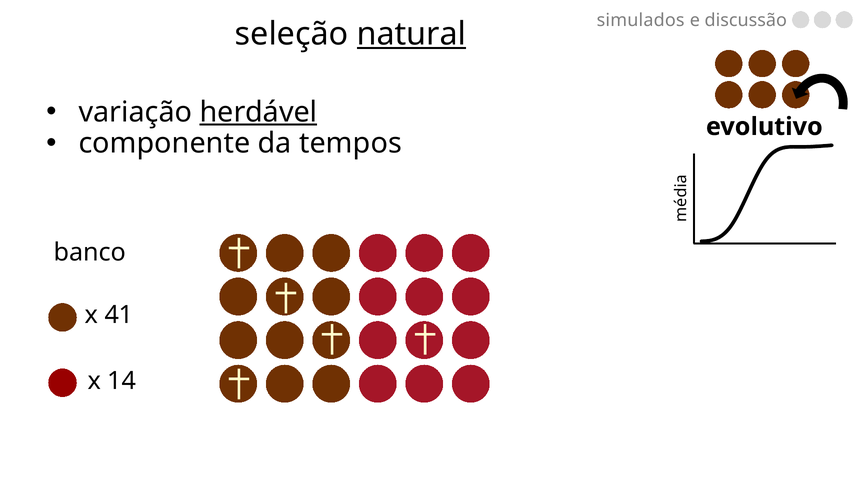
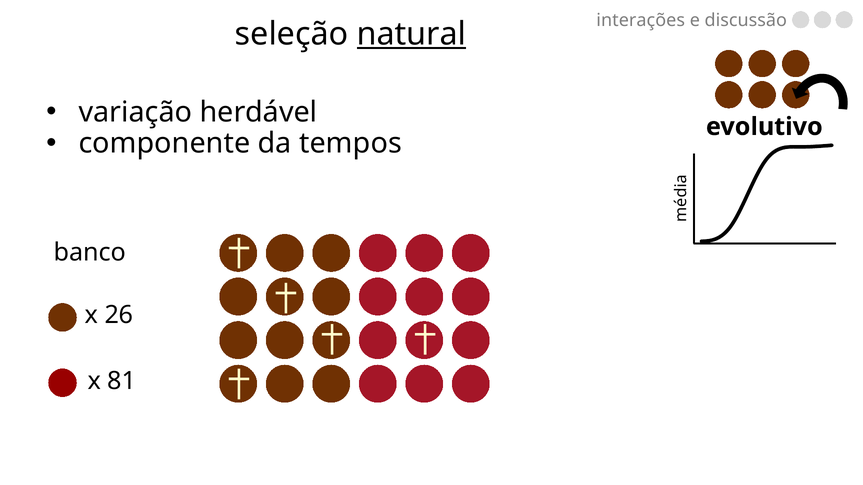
simulados: simulados -> interações (641, 20)
herdável underline: present -> none (258, 112)
41: 41 -> 26 (119, 315)
14: 14 -> 81 (122, 381)
